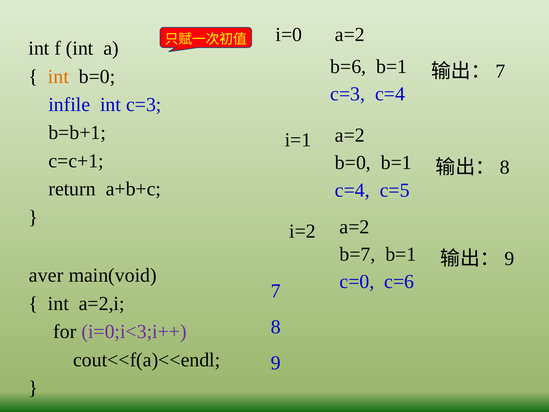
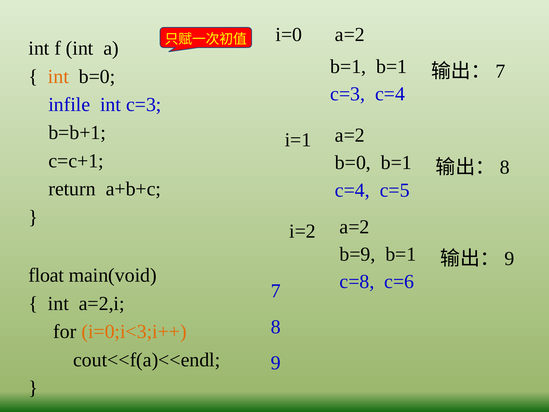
b=6: b=6 -> b=1 (348, 67)
b=7: b=7 -> b=9 (358, 254)
aver: aver -> float (46, 275)
c=0: c=0 -> c=8 (357, 282)
i=0;i<3;i++ colour: purple -> orange (134, 331)
